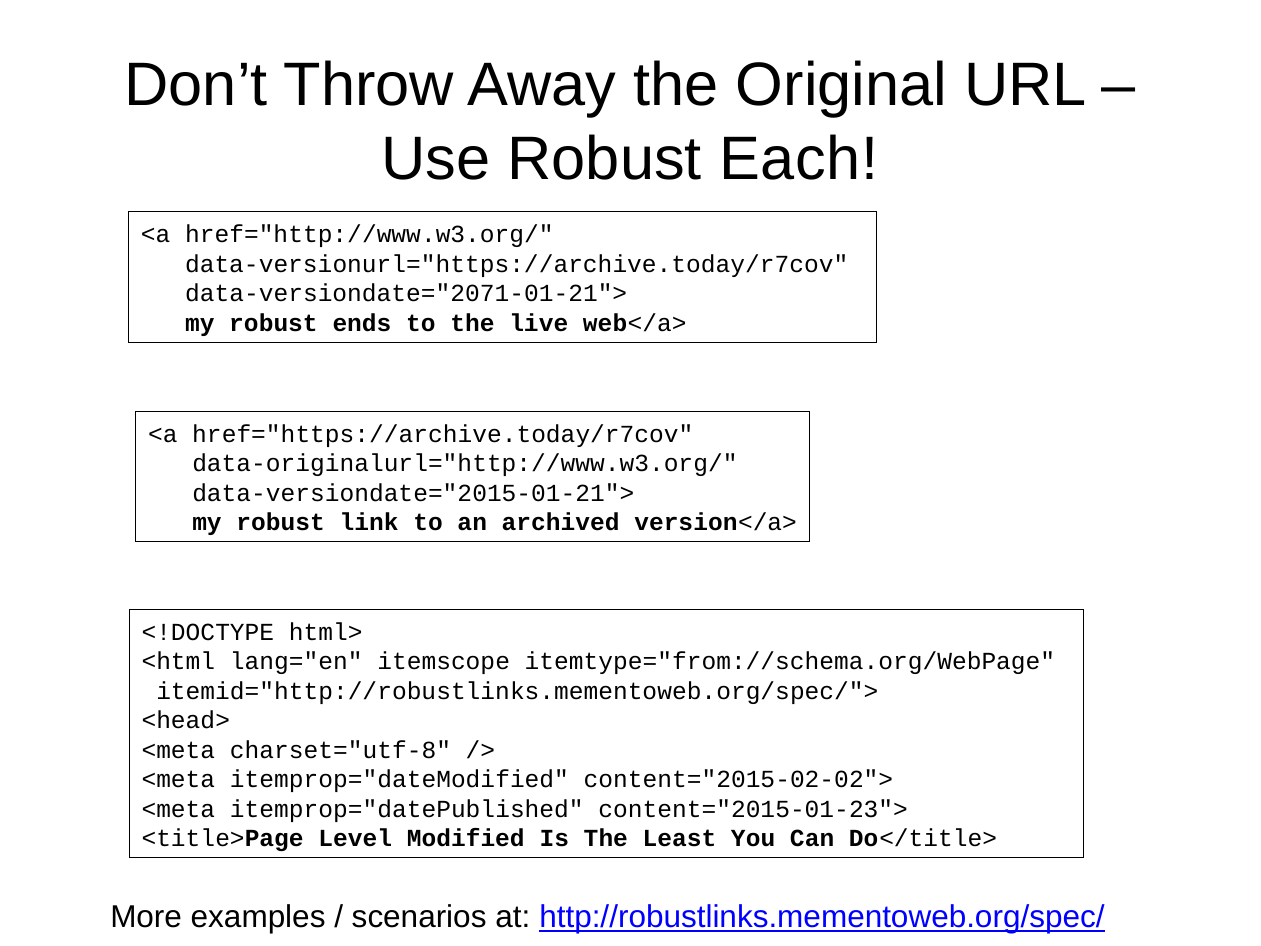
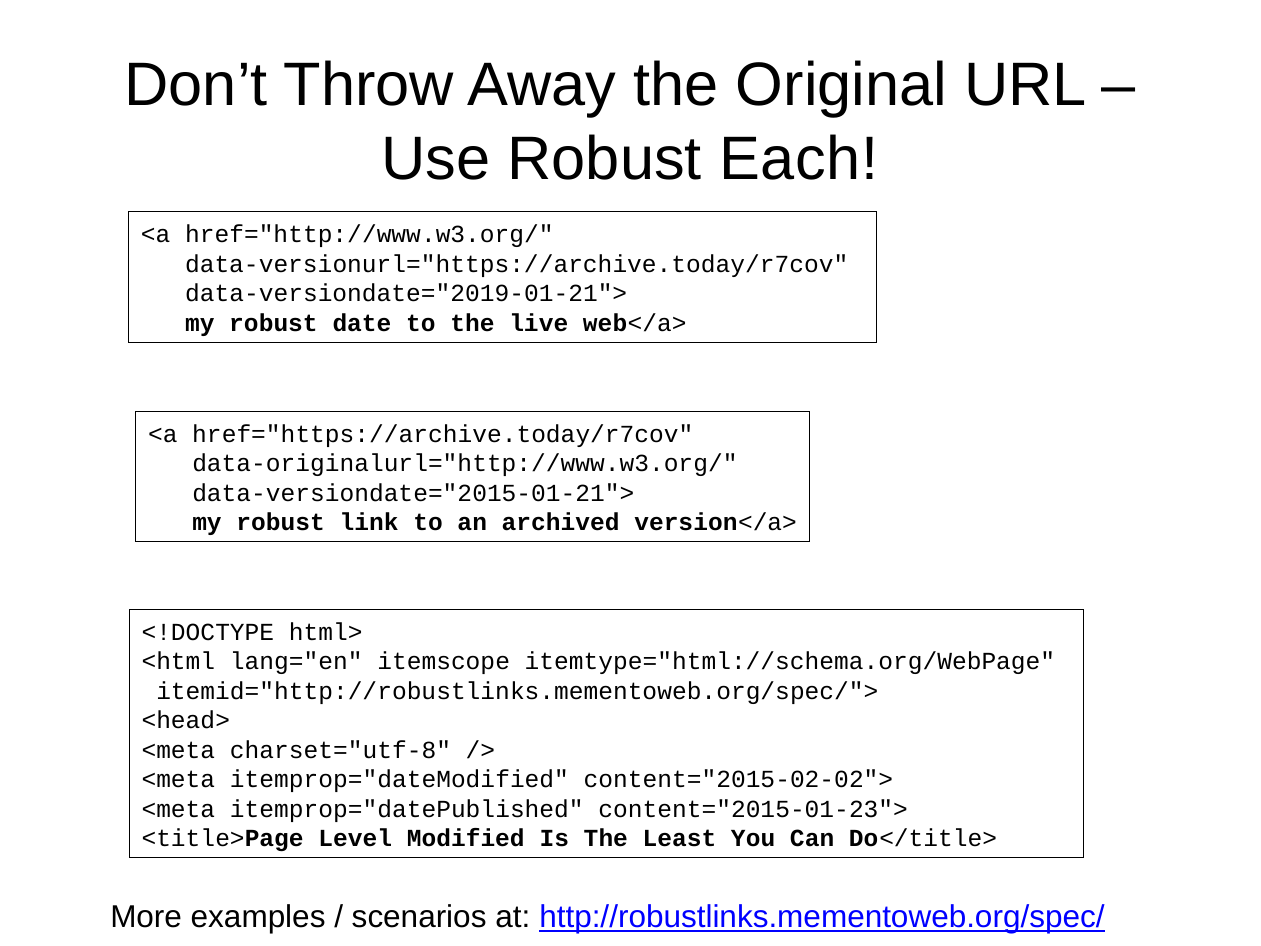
data-versiondate="2071-01-21">: data-versiondate="2071-01-21"> -> data-versiondate="2019-01-21"> (406, 293)
ends: ends -> date (362, 323)
itemtype="from://schema.org/WebPage: itemtype="from://schema.org/WebPage -> itemtype="html://schema.org/WebPage (790, 662)
